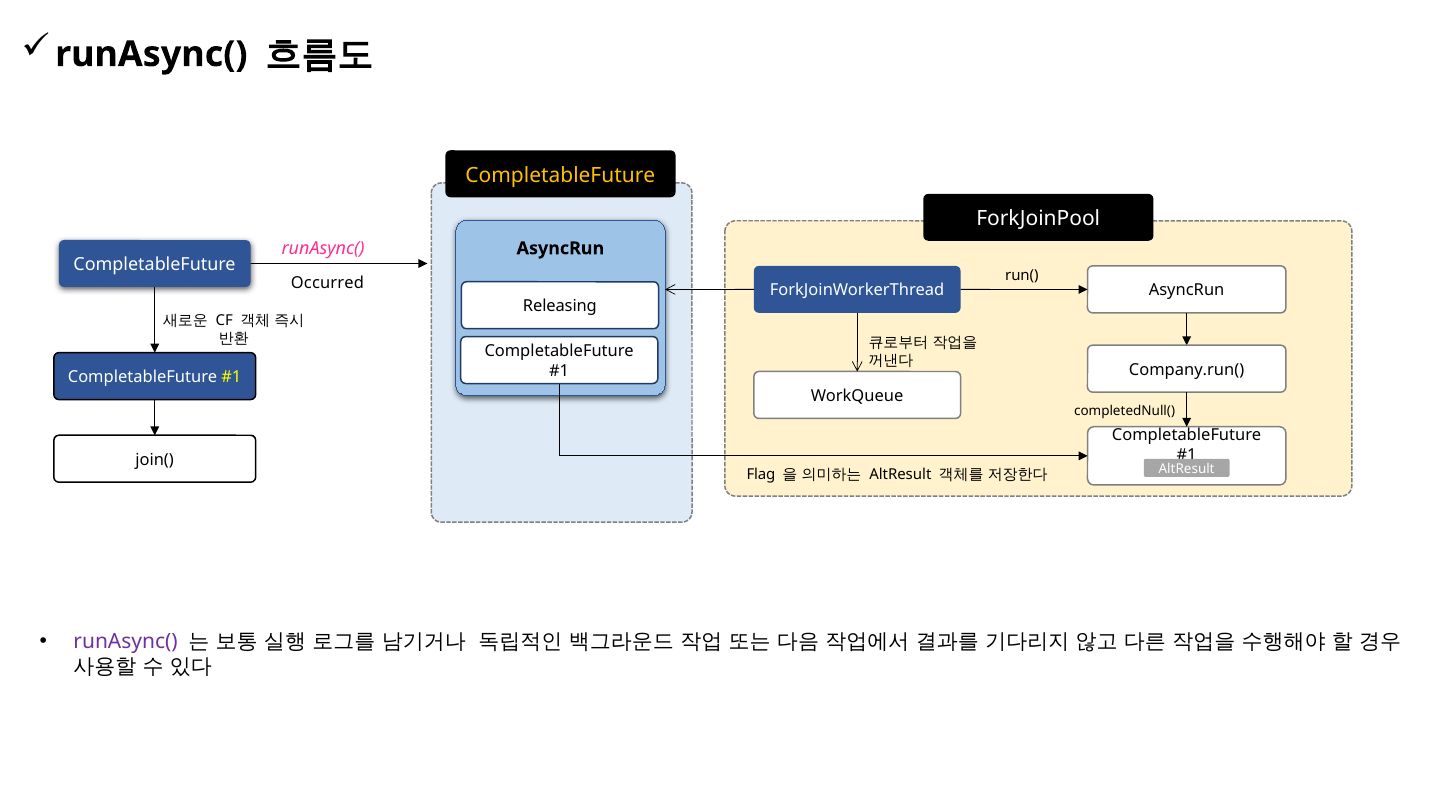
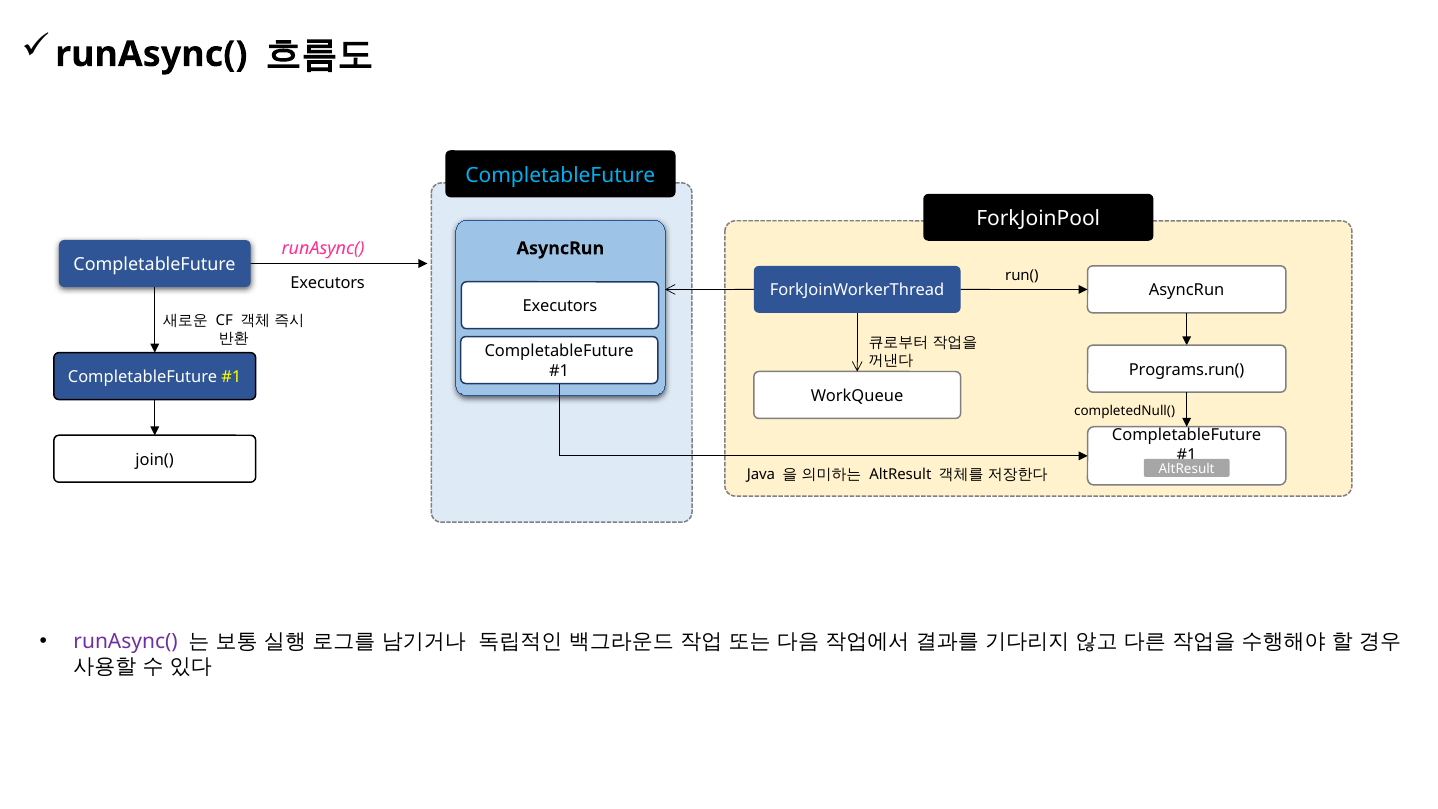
CompletableFuture colour: yellow -> light blue (560, 175)
Occurred: Occurred -> Executors (328, 283)
Releasing: Releasing -> Executors (560, 306)
Company.run(: Company.run( -> Programs.run( (1187, 370)
Flag: Flag -> Java (761, 474)
